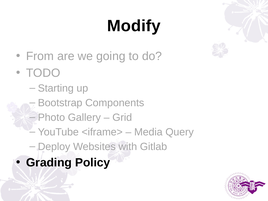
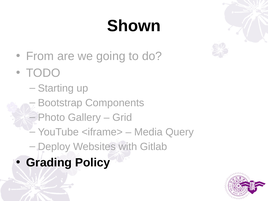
Modify: Modify -> Shown (134, 26)
